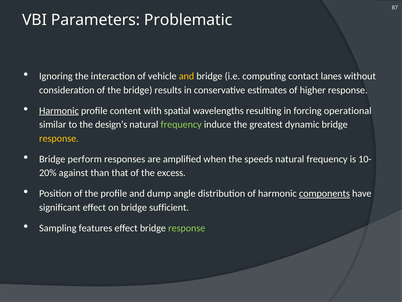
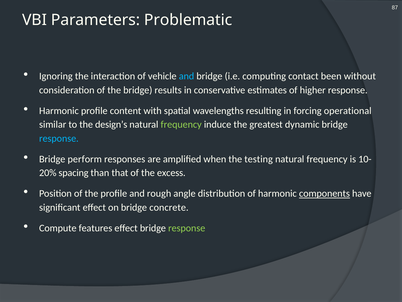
and colour: yellow -> light blue (187, 76)
lanes: lanes -> been (331, 76)
Harmonic underline: present -> none (59, 111)
response colour: yellow -> light blue (59, 138)
speeds: speeds -> testing (259, 159)
against: against -> spacing (74, 173)
dump: dump -> rough (159, 193)
sufficient: sufficient -> concrete (169, 207)
Sampling: Sampling -> Compute (58, 228)
